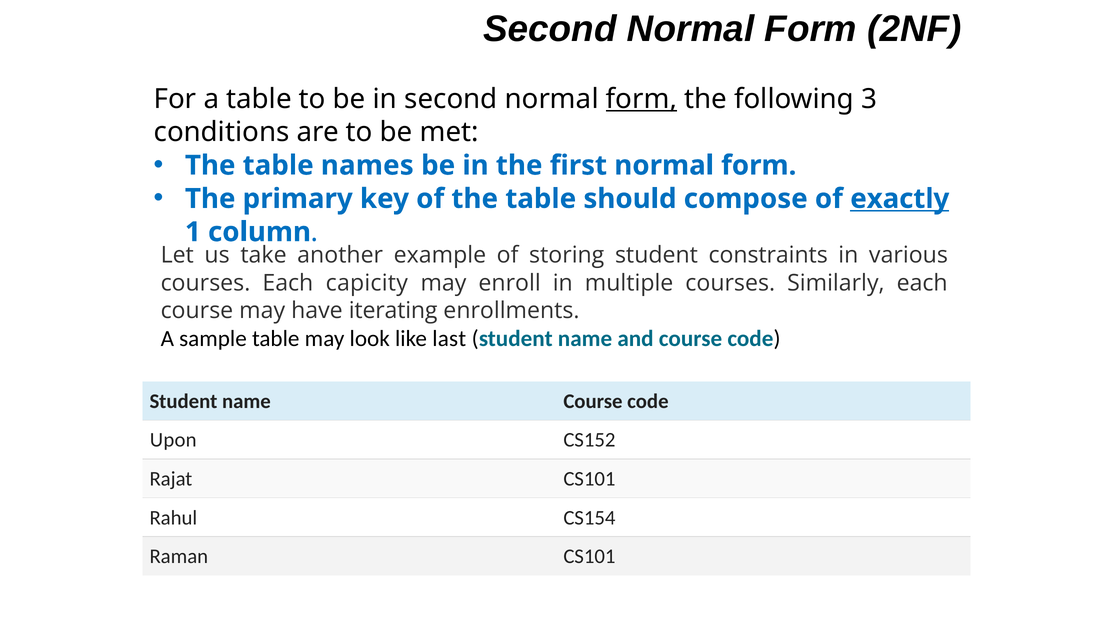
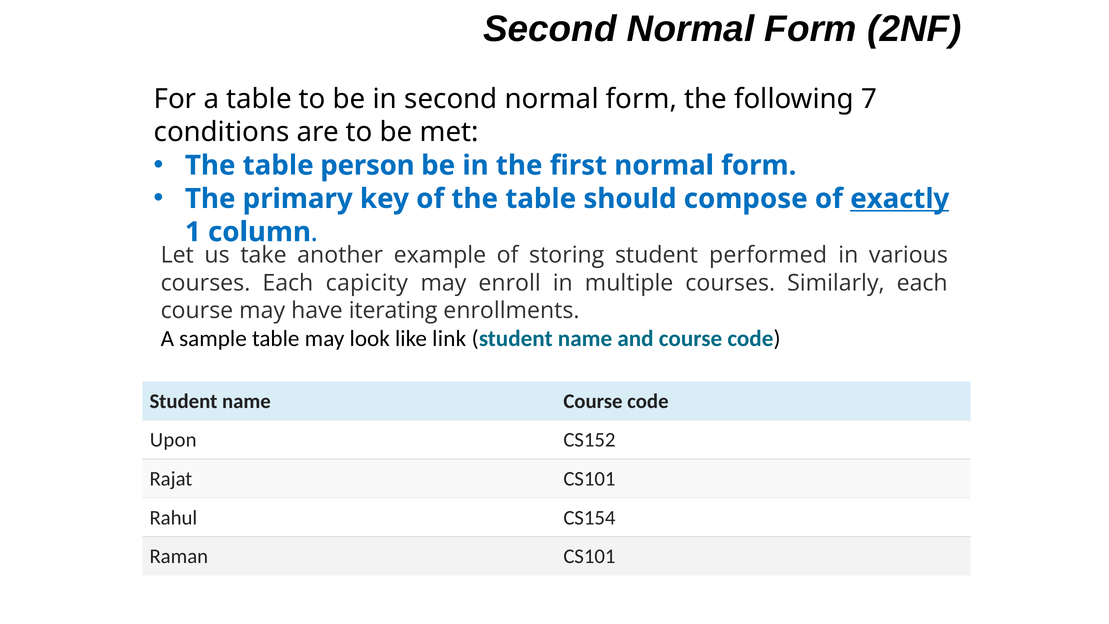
form underline: present -> none (641, 99)
3: 3 -> 7 (869, 99)
names: names -> person (367, 165)
constraints: constraints -> performed (768, 255)
last: last -> link (449, 338)
